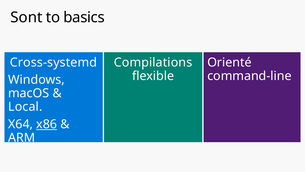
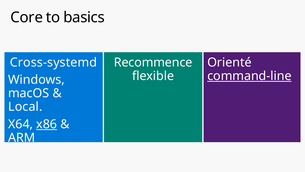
Sont: Sont -> Core (27, 18)
Compilations: Compilations -> Recommence (153, 62)
command-line underline: none -> present (249, 76)
